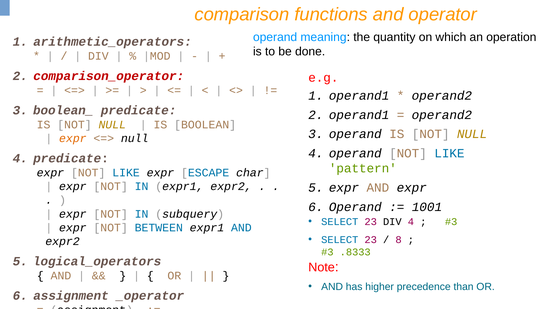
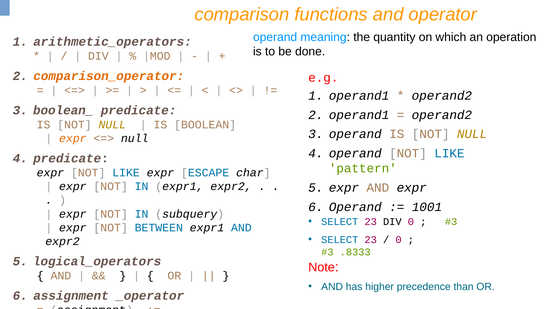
comparison_operator colour: red -> orange (109, 76)
DIV 4: 4 -> 0 (411, 222)
8: 8 -> 0 (399, 240)
